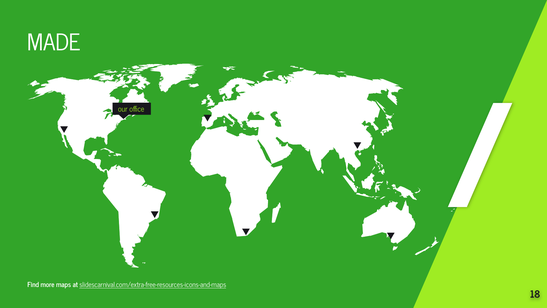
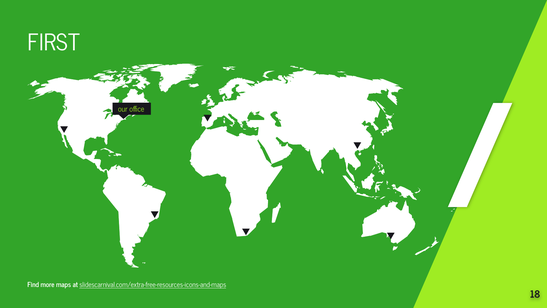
MADE: MADE -> FIRST (54, 43)
